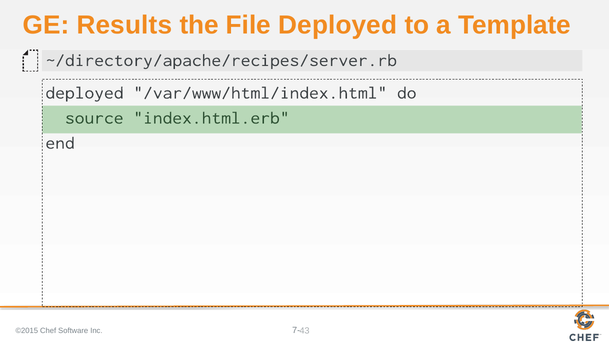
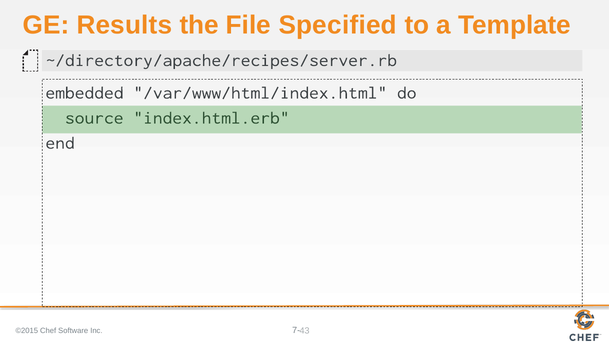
File Deployed: Deployed -> Specified (338, 25)
deployed: deployed -> embedded (84, 93)
